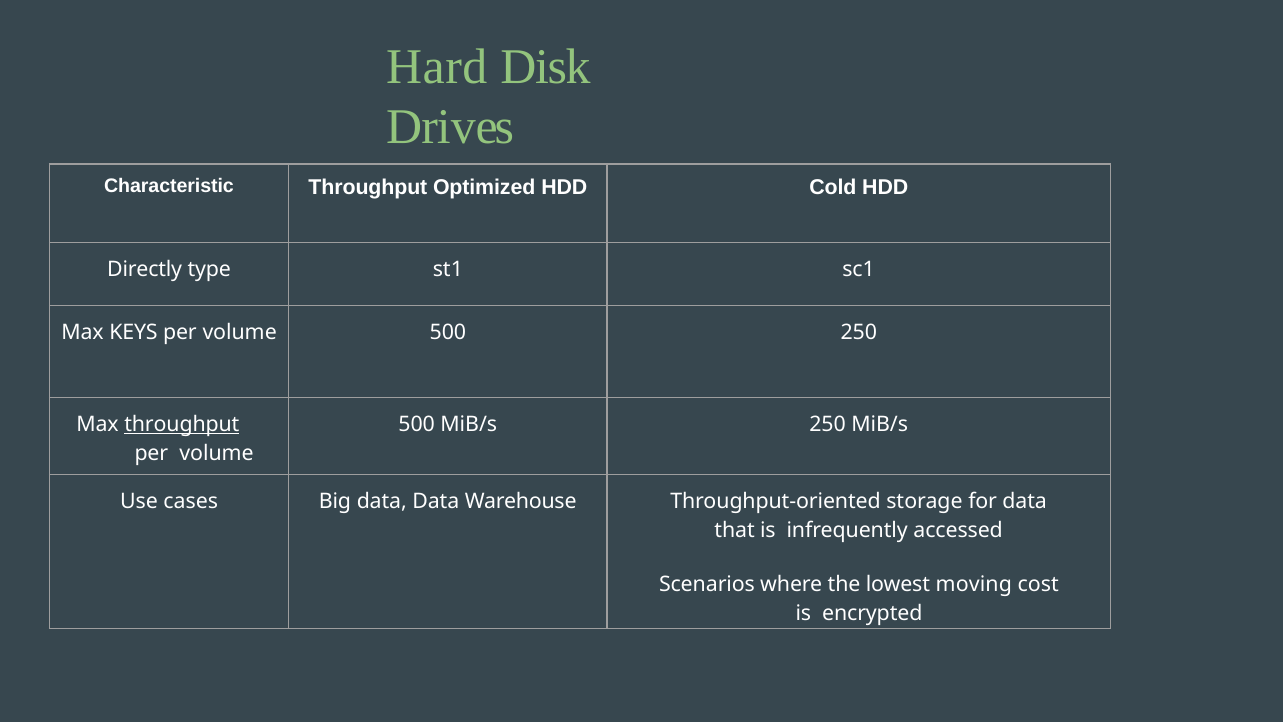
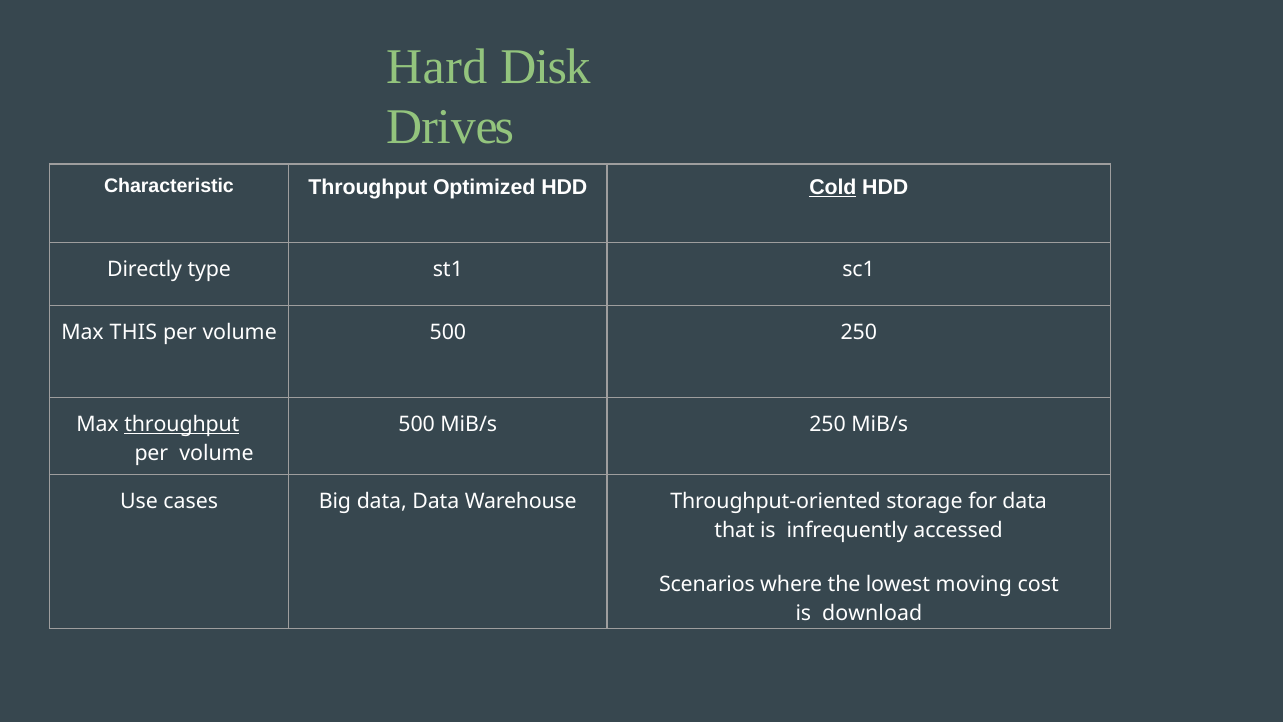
Cold underline: none -> present (833, 187)
KEYS: KEYS -> THIS (133, 333)
encrypted: encrypted -> download (872, 613)
